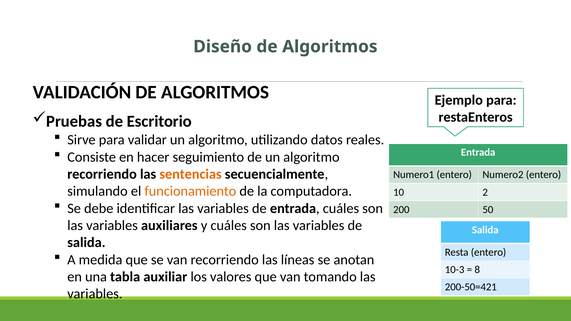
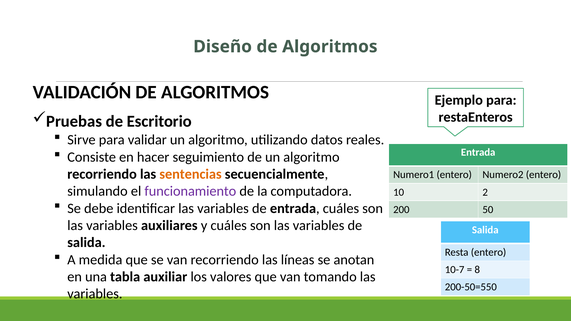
funcionamiento colour: orange -> purple (190, 191)
10-3: 10-3 -> 10-7 (455, 270)
200-50=421: 200-50=421 -> 200-50=550 (471, 287)
